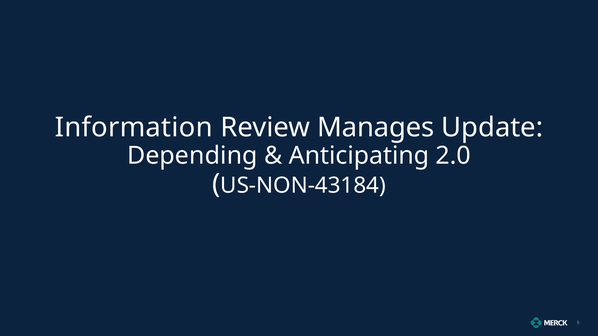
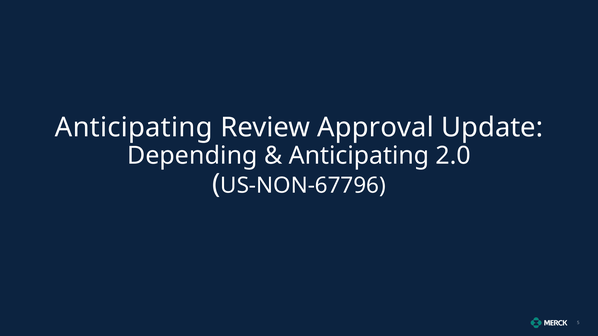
Information: Information -> Anticipating (134, 128)
Manages: Manages -> Approval (375, 128)
US-NON-43184: US-NON-43184 -> US-NON-67796 (303, 186)
